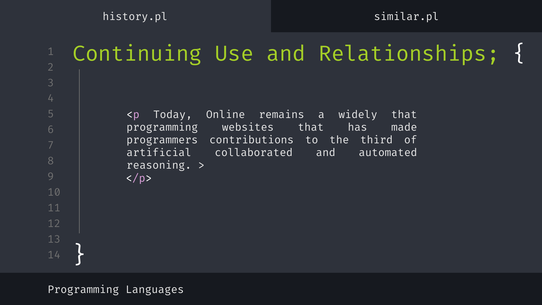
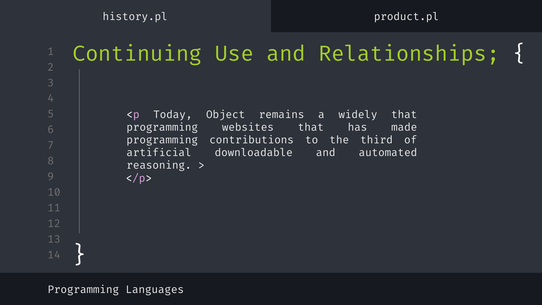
similar.pl: similar.pl -> product.pl (406, 17)
Online: Online -> Object (226, 115)
programmers: programmers -> programming (162, 140)
collaborated: collaborated -> downloadable (254, 153)
